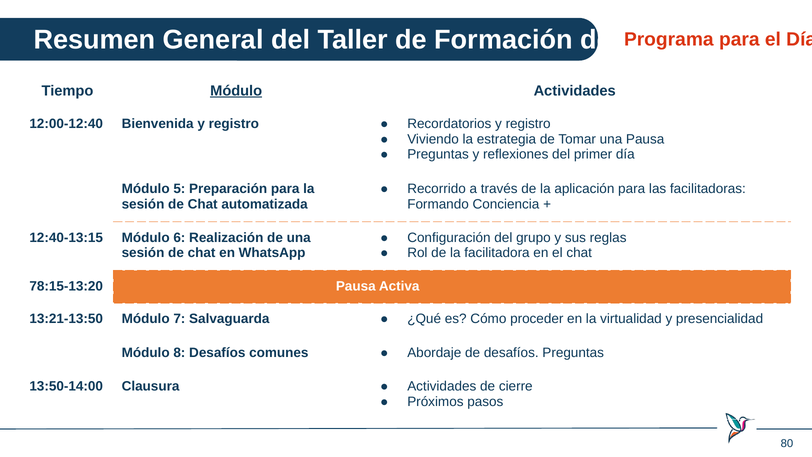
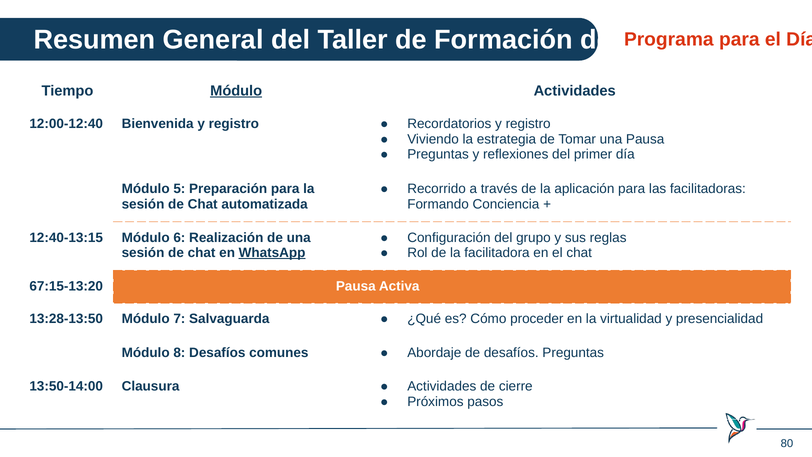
WhatsApp underline: none -> present (272, 253)
78:15-13:20: 78:15-13:20 -> 67:15-13:20 (66, 286)
13:21-13:50: 13:21-13:50 -> 13:28-13:50 (66, 319)
